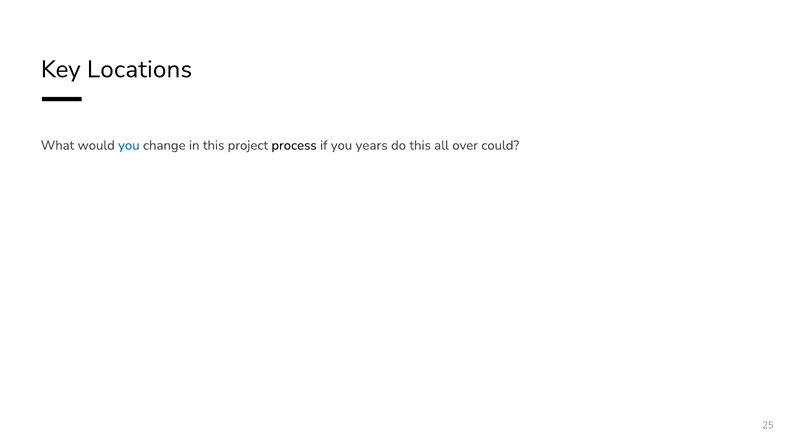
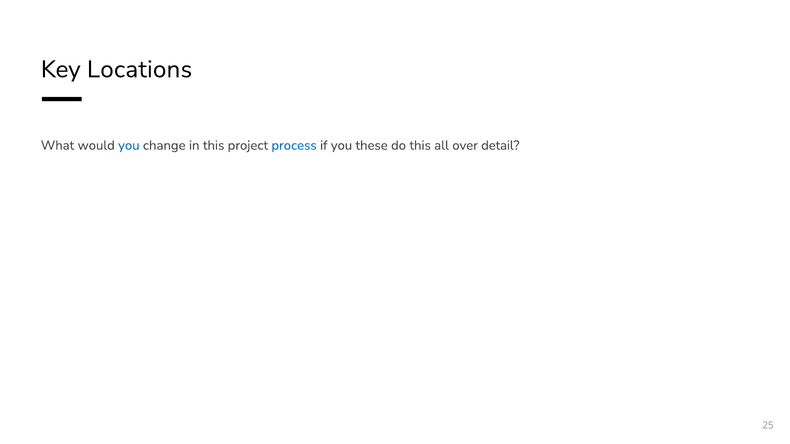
process colour: black -> blue (294, 145)
years: years -> these (372, 145)
could: could -> detail (500, 145)
